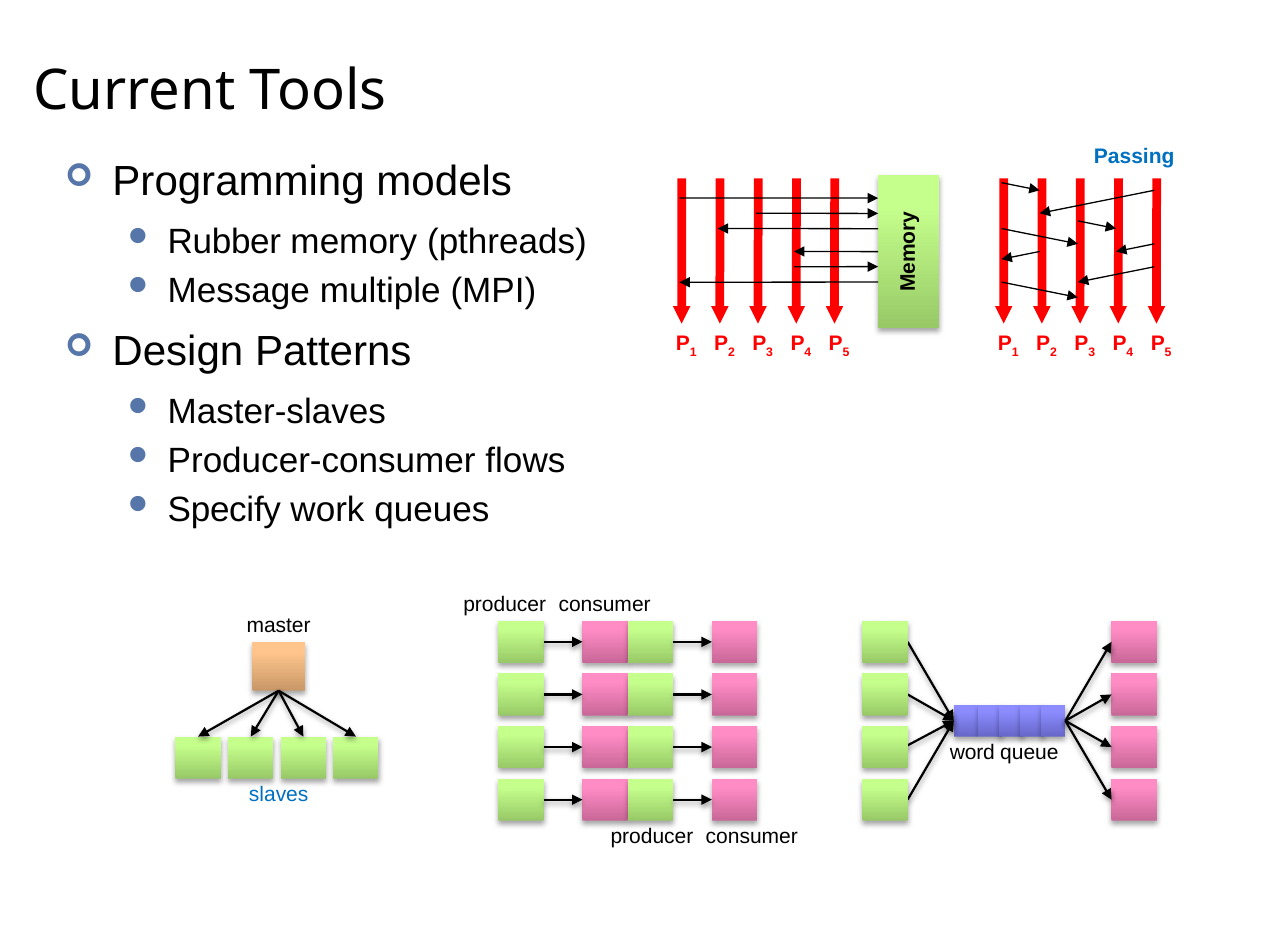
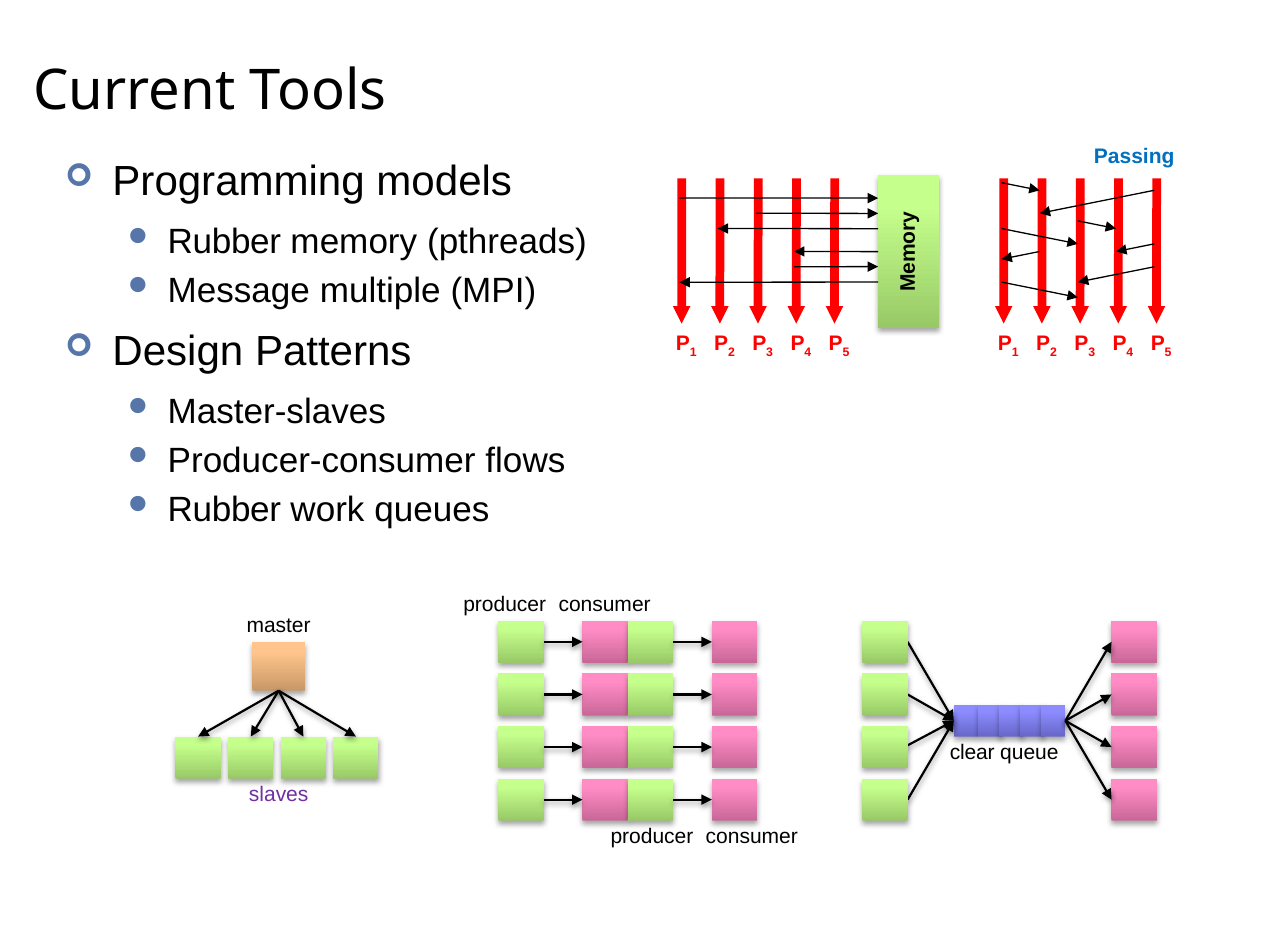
Specify: Specify -> Rubber (224, 510)
word: word -> clear (972, 752)
slaves colour: blue -> purple (279, 794)
